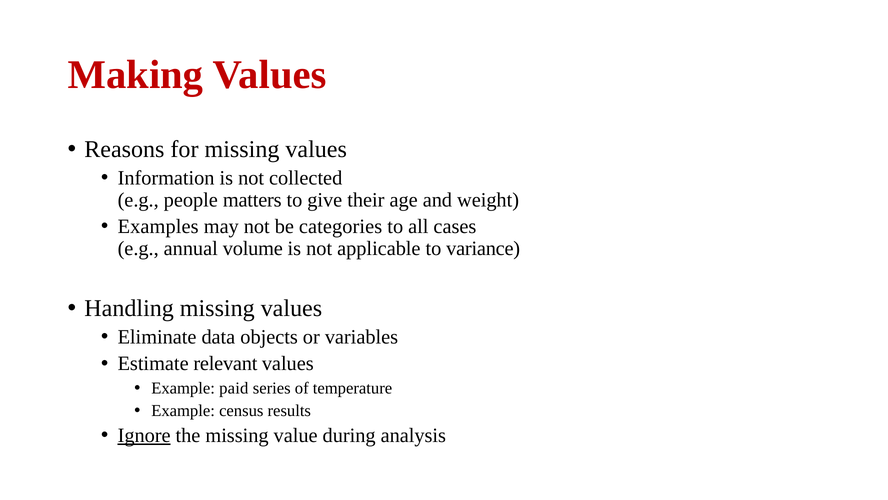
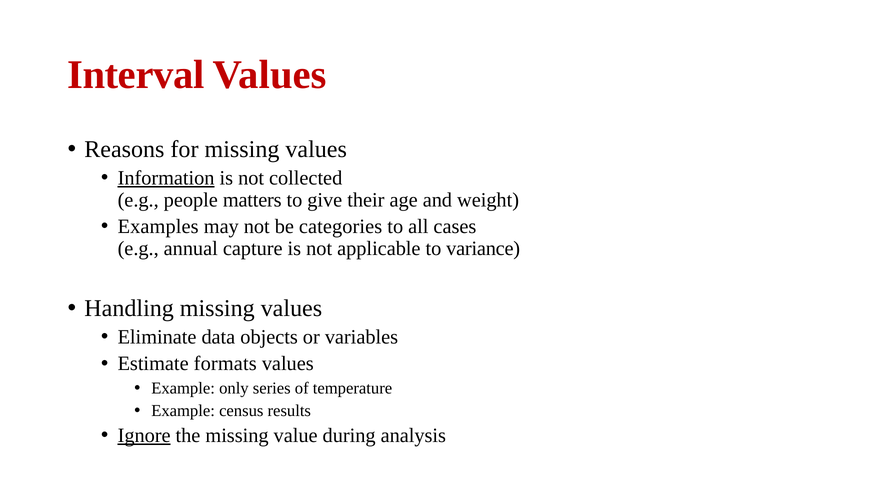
Making: Making -> Interval (136, 75)
Information underline: none -> present (166, 178)
volume: volume -> capture (253, 248)
relevant: relevant -> formats (225, 363)
paid: paid -> only (234, 388)
